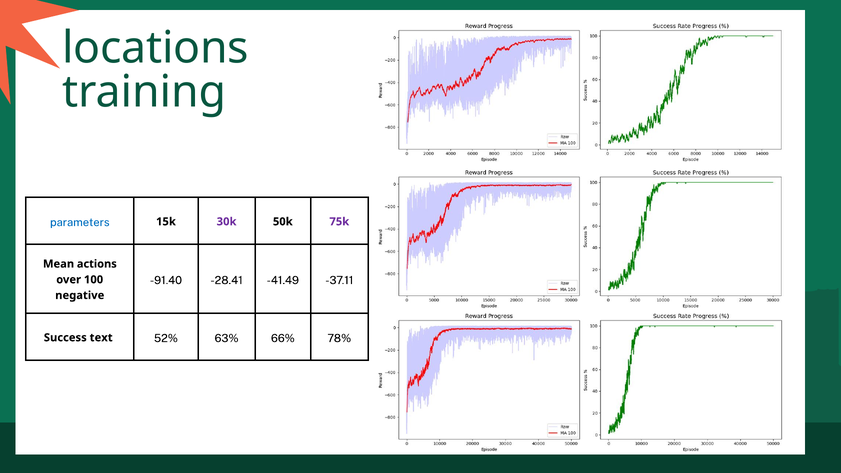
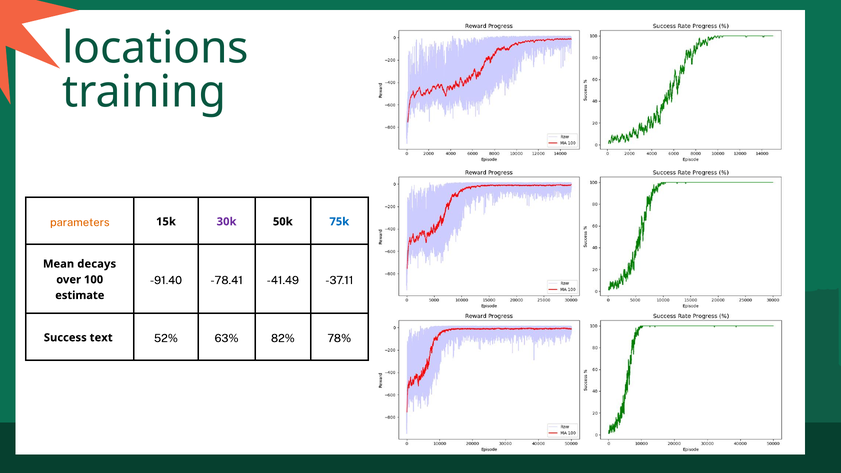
parameters colour: blue -> orange (80, 222)
75k colour: purple -> blue (339, 222)
actions: actions -> decays (97, 264)
-28.41: -28.41 -> -78.41 (227, 280)
negative: negative -> estimate (80, 295)
66%: 66% -> 82% (283, 338)
